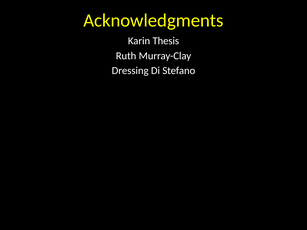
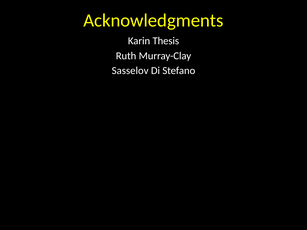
Dressing: Dressing -> Sasselov (130, 71)
